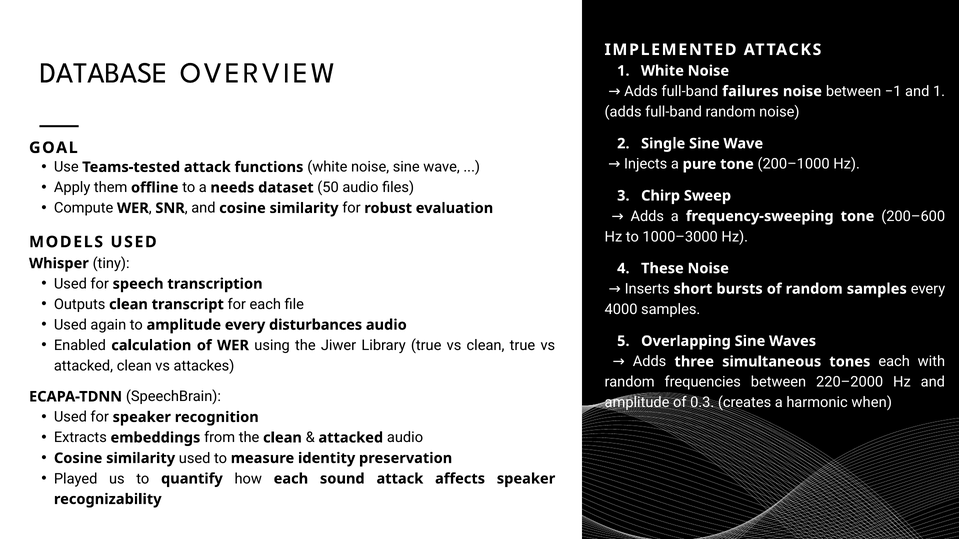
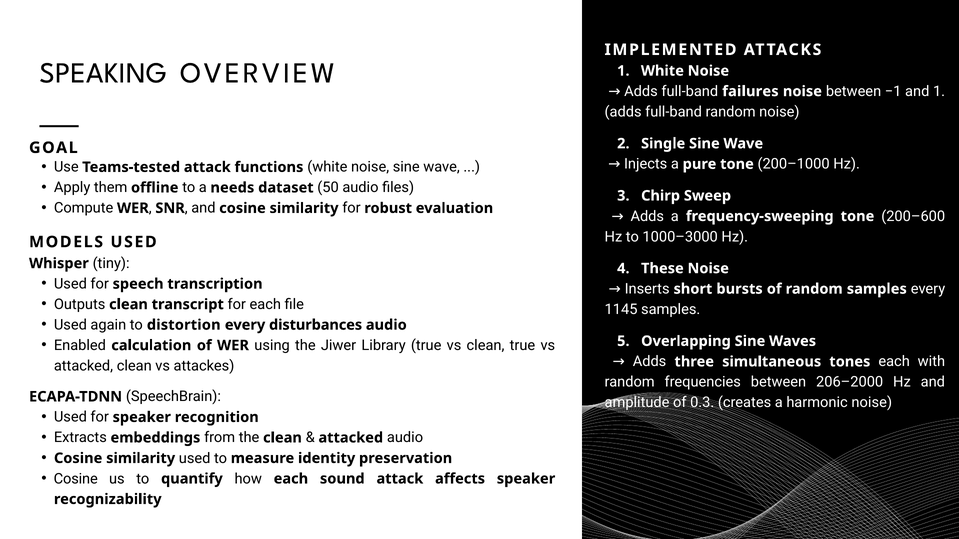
DATABASE: DATABASE -> SPEAKING (103, 73)
4000: 4000 -> 1145 (621, 310)
to amplitude: amplitude -> distortion (184, 325)
220–2000: 220–2000 -> 206–2000 (850, 382)
harmonic when: when -> noise (872, 403)
Played: Played -> Cosine (76, 479)
